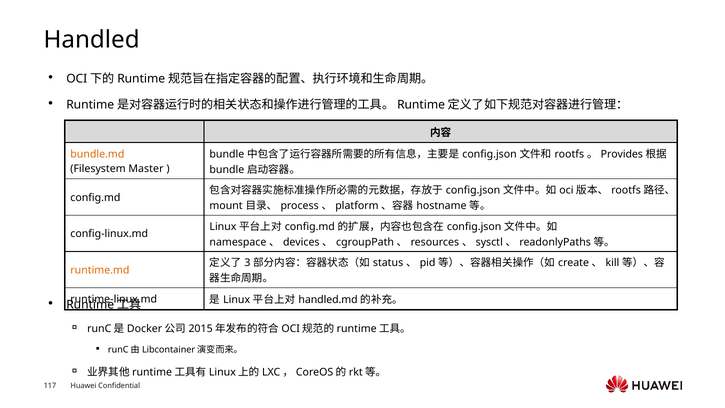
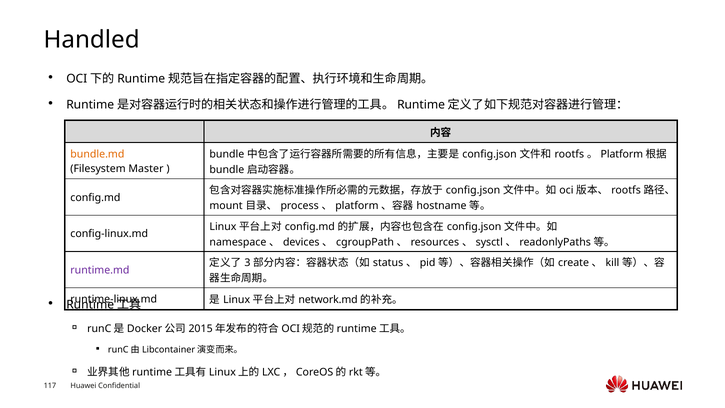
Provides: Provides -> Platform (622, 154)
runtime.md colour: orange -> purple (100, 270)
handled.md: handled.md -> network.md (328, 300)
